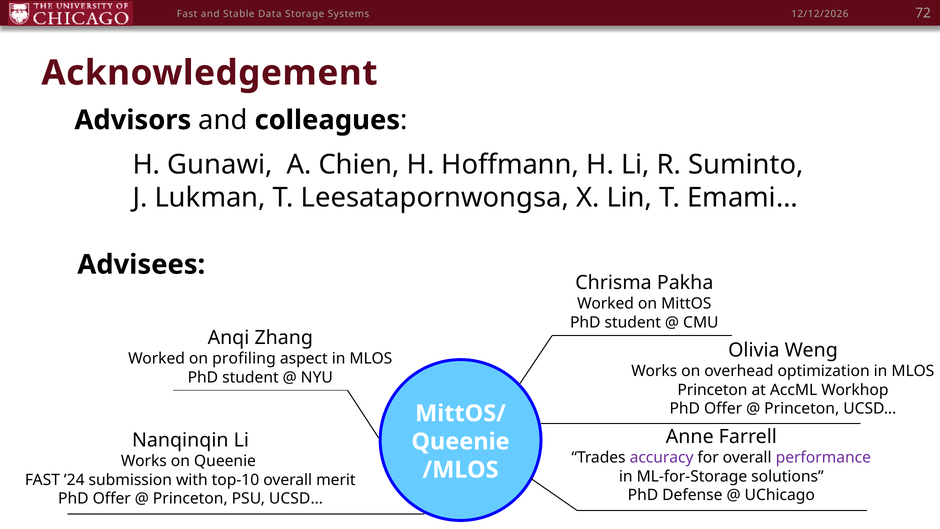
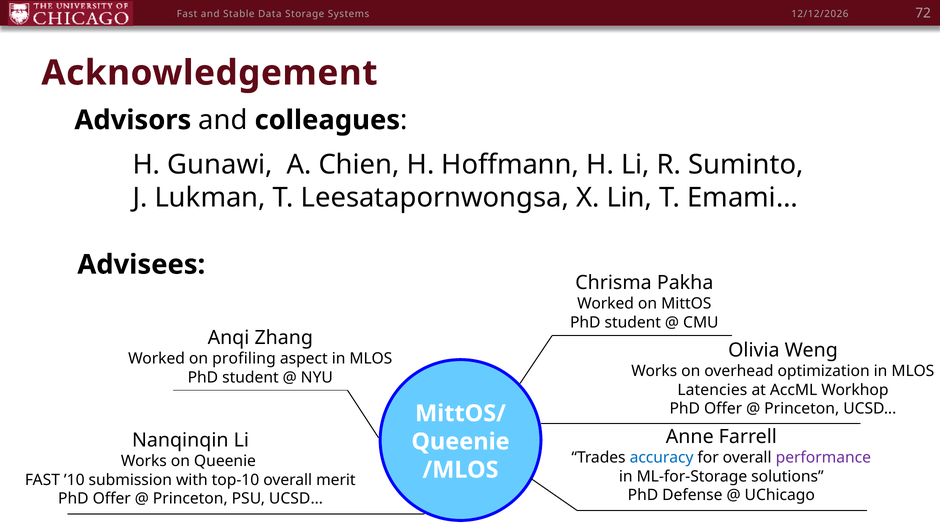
Princeton: Princeton -> Latencies (712, 390)
accuracy colour: purple -> blue (662, 457)
’24: ’24 -> ’10 (74, 480)
